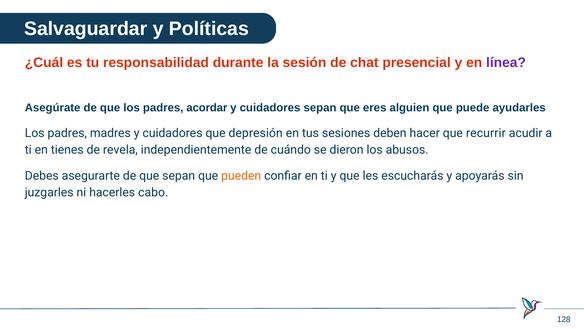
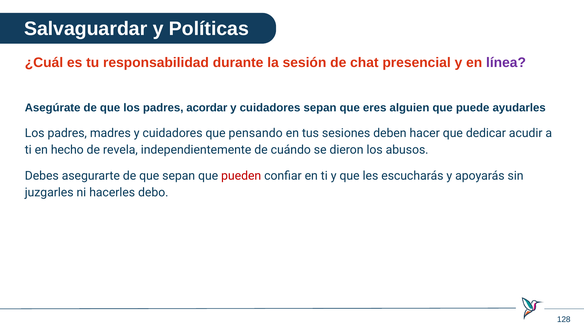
depresión: depresión -> pensando (256, 133)
recurrir: recurrir -> dedicar (486, 133)
tienes: tienes -> hecho (67, 150)
pueden colour: orange -> red (241, 175)
cabo: cabo -> debo (153, 192)
